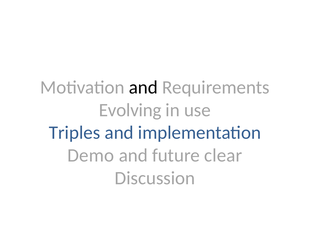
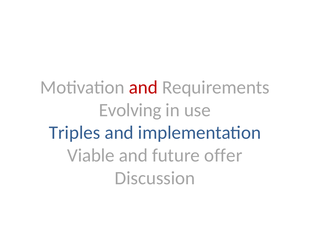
and colour: black -> red (143, 87)
Demo: Demo -> Viable (91, 156)
clear: clear -> offer (223, 156)
